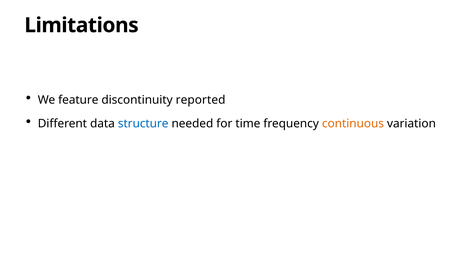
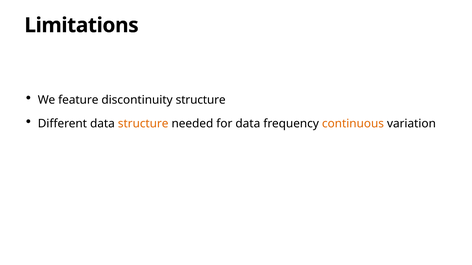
discontinuity reported: reported -> structure (201, 100)
structure colour: blue -> orange (143, 124)
for time: time -> data (248, 124)
